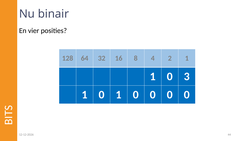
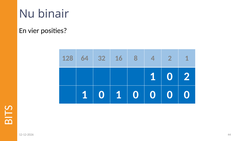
0 3: 3 -> 2 (187, 76)
